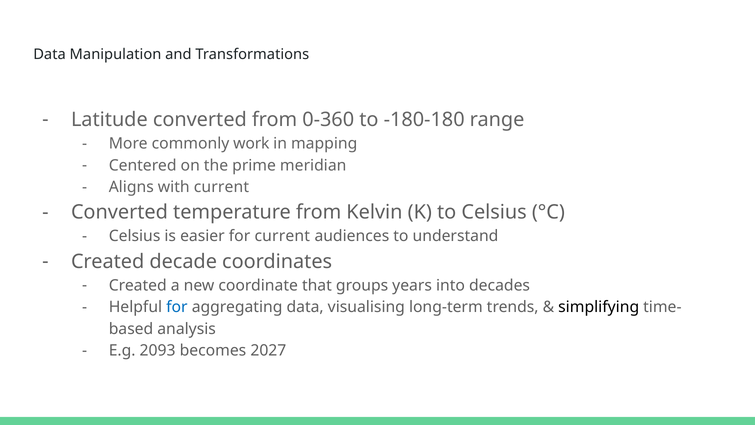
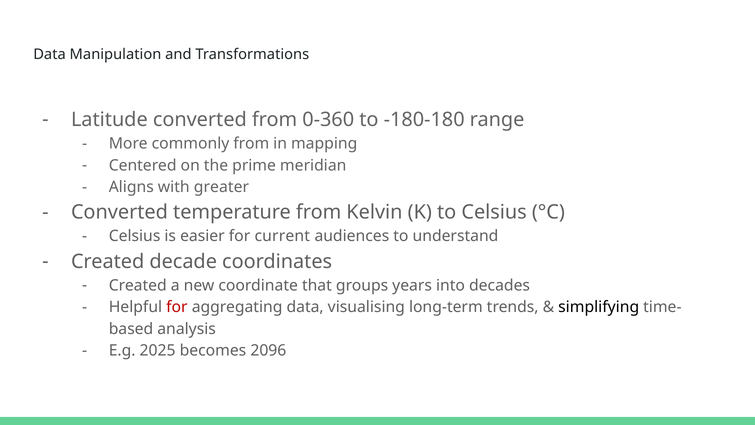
commonly work: work -> from (251, 144)
with current: current -> greater (221, 187)
for colour: blue -> red (177, 307)
2093: 2093 -> 2025 (158, 350)
2027: 2027 -> 2096 (268, 350)
